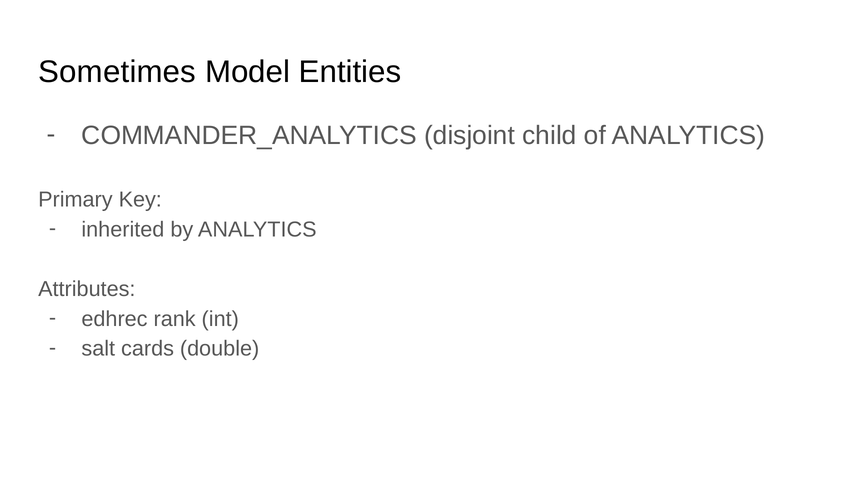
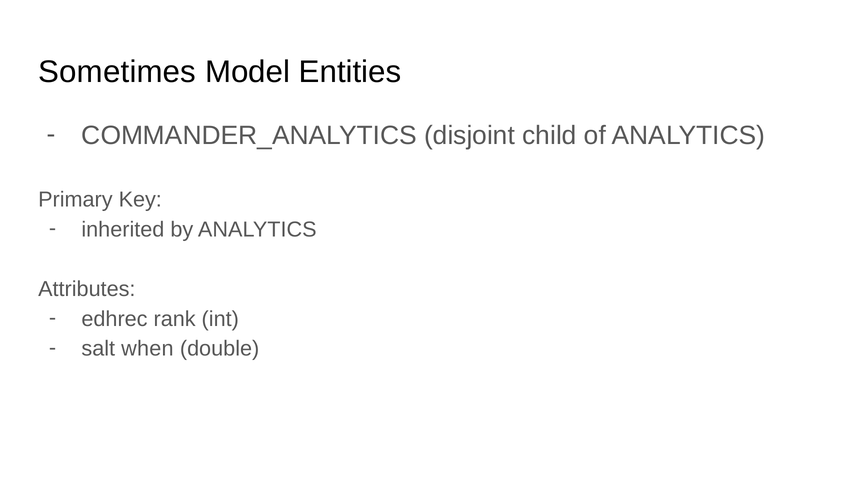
cards: cards -> when (147, 349)
